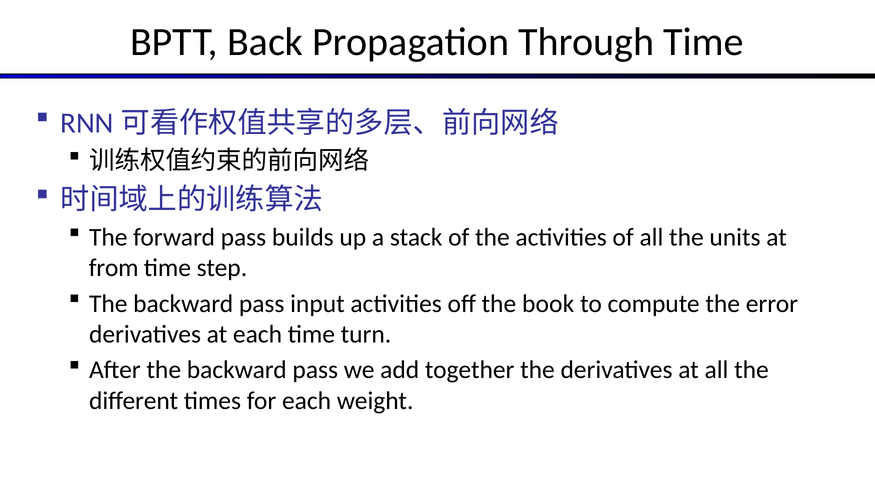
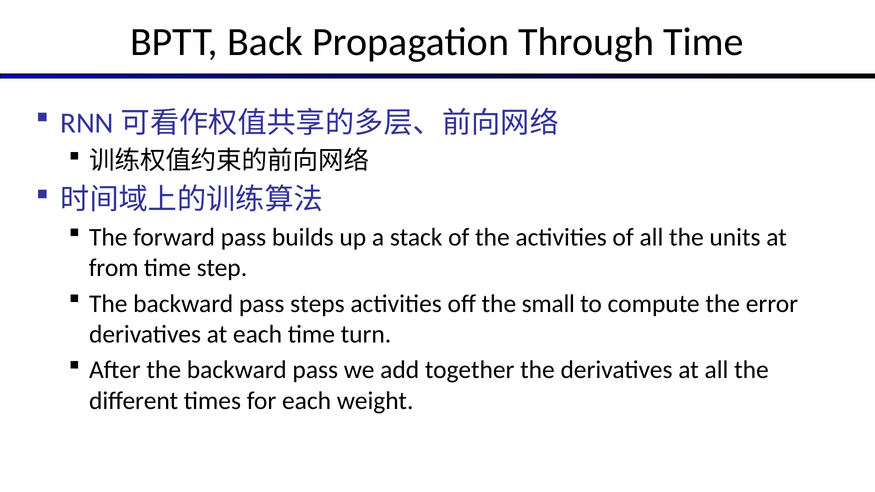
input: input -> steps (317, 304)
book: book -> small (548, 304)
